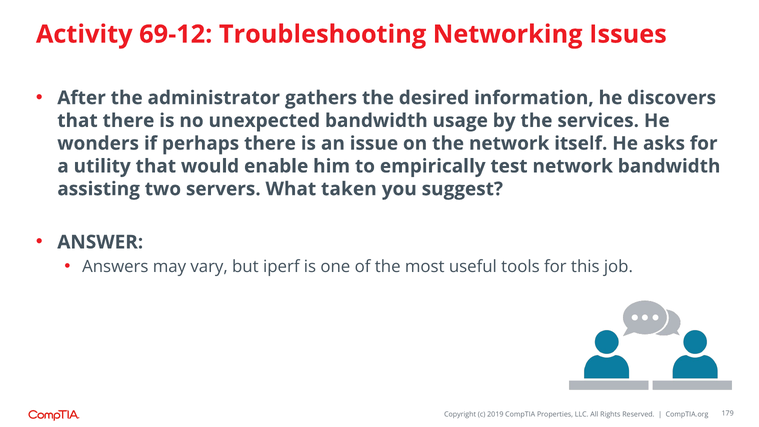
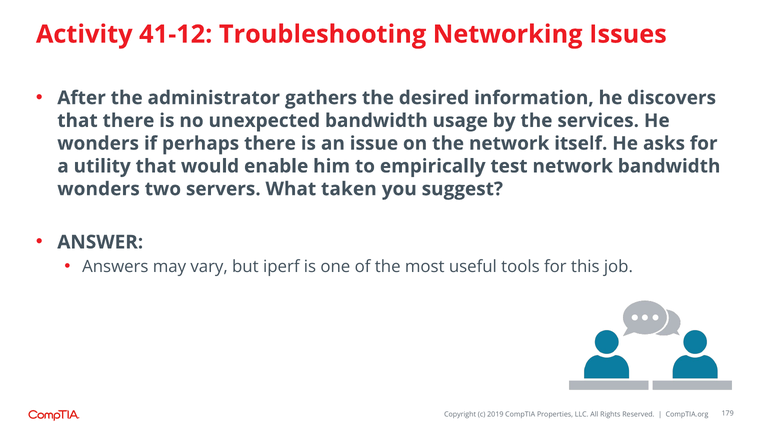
69-12: 69-12 -> 41-12 (176, 34)
assisting: assisting -> wonders (99, 189)
